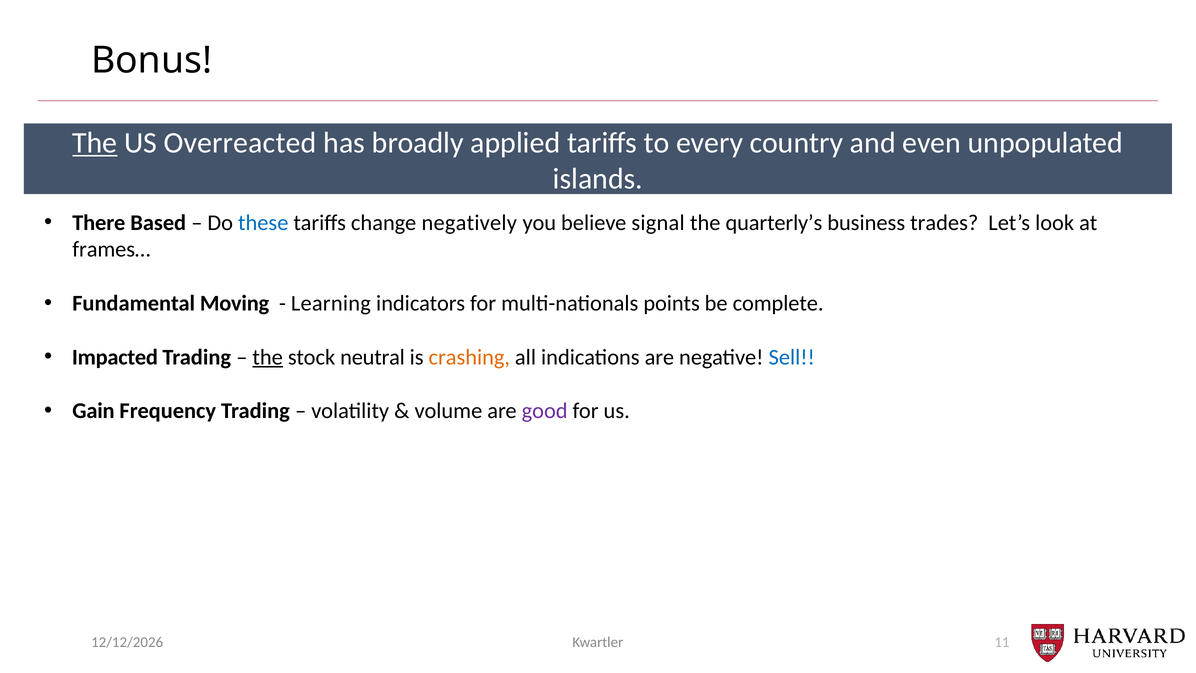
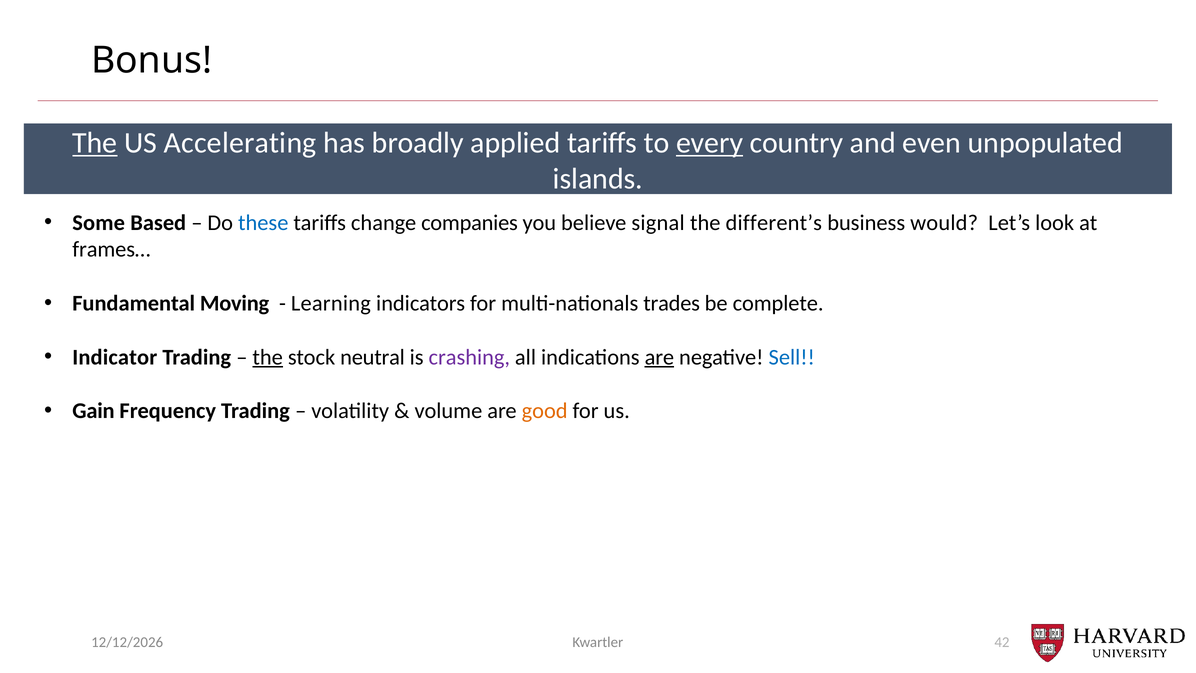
Overreacted: Overreacted -> Accelerating (240, 143)
every underline: none -> present (710, 143)
There: There -> Some (99, 223)
negatively: negatively -> companies (469, 223)
quarterly’s: quarterly’s -> different’s (774, 223)
trades: trades -> would (944, 223)
points: points -> trades (672, 303)
Impacted: Impacted -> Indicator (115, 357)
crashing colour: orange -> purple (469, 357)
are underline: none -> present (659, 357)
good colour: purple -> orange (545, 411)
11: 11 -> 42 (1002, 642)
